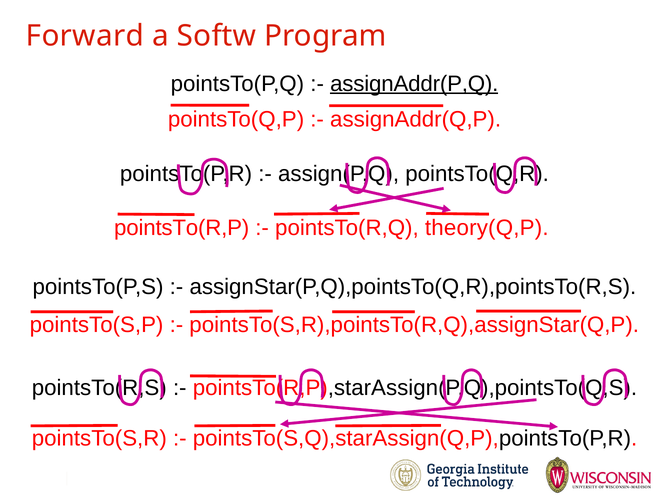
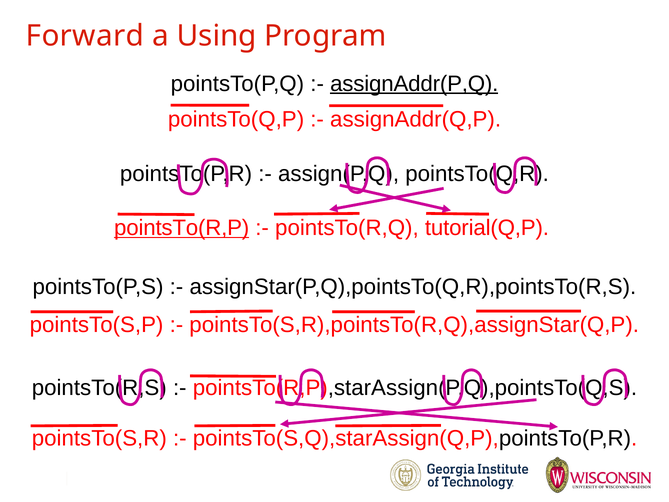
Softw: Softw -> Using (217, 36)
pointsTo(R,P underline: none -> present (182, 228)
theory(Q,P: theory(Q,P -> tutorial(Q,P (487, 228)
